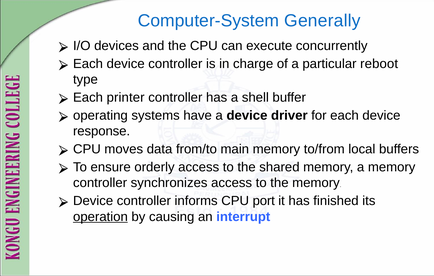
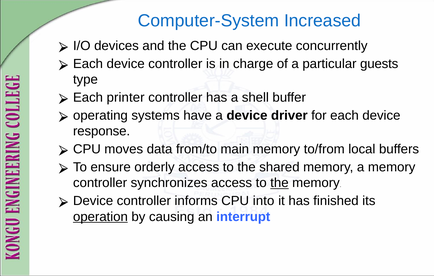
Generally: Generally -> Increased (323, 21)
reboot: reboot -> guests (379, 64)
the underline: none -> present (279, 183)
port: port -> into (264, 201)
